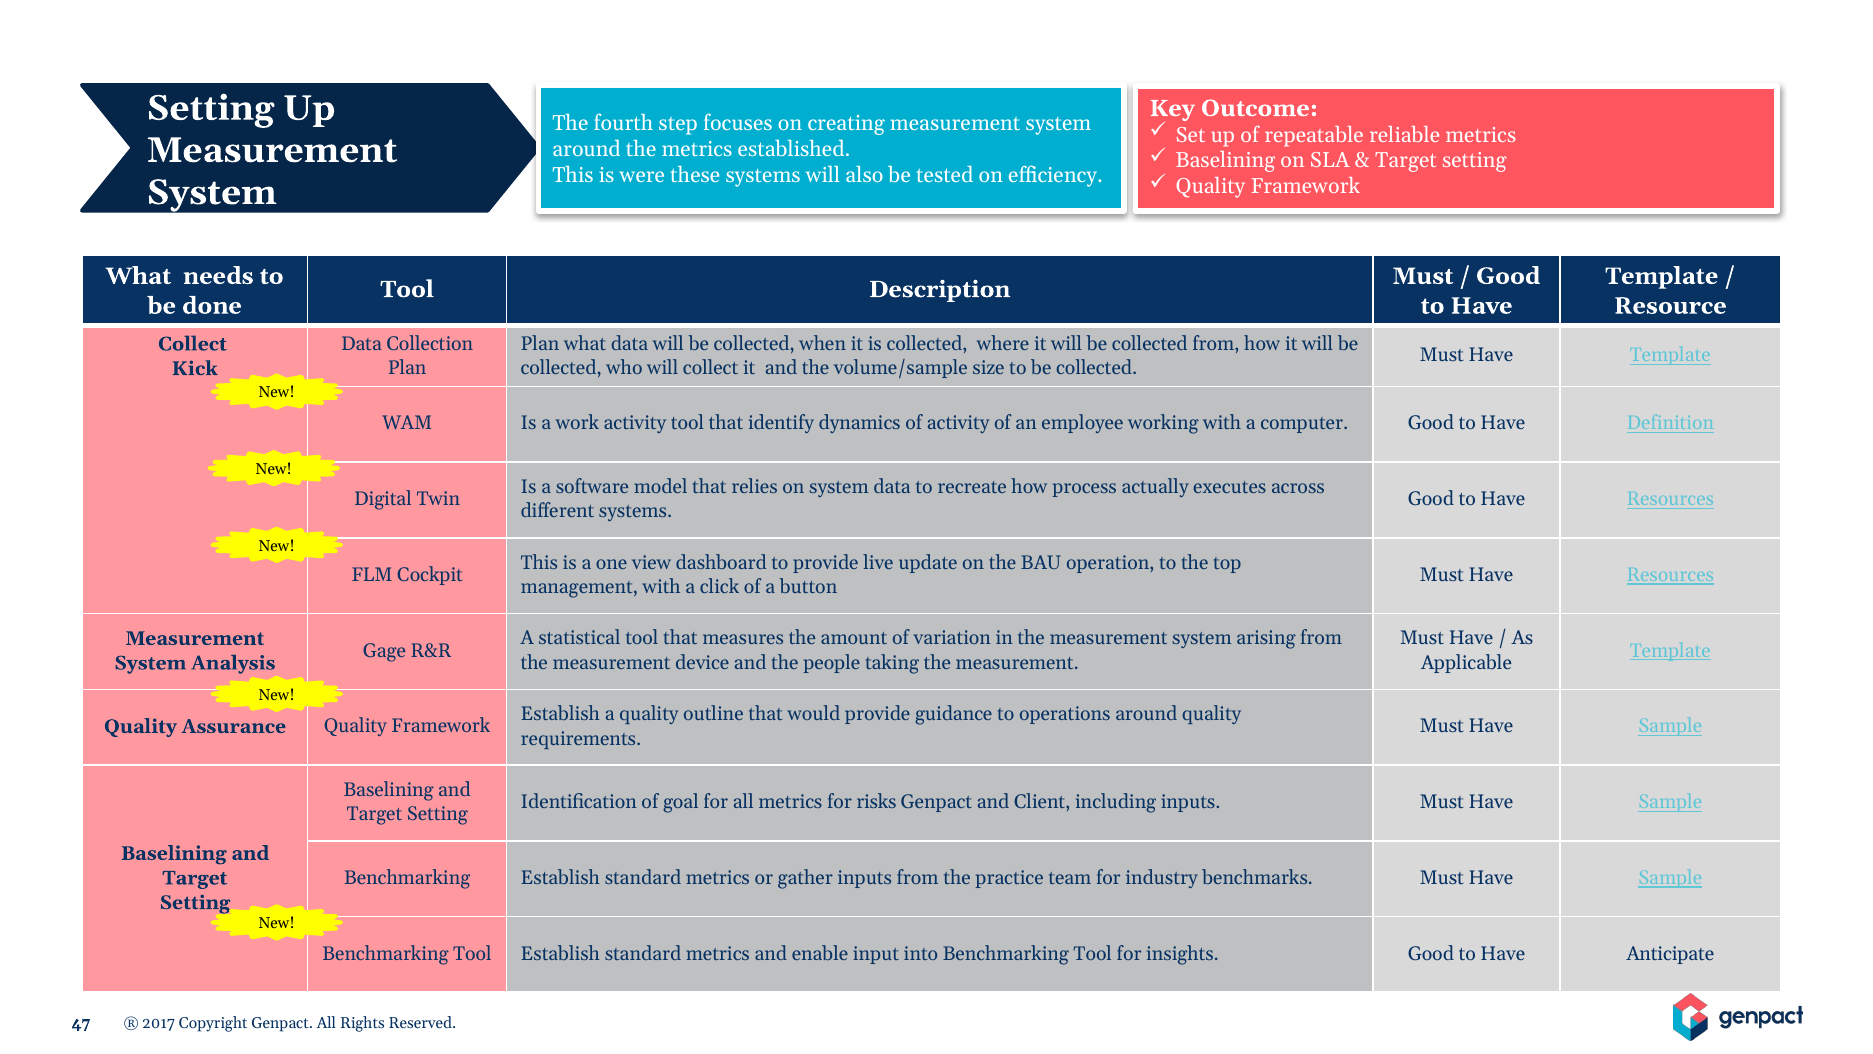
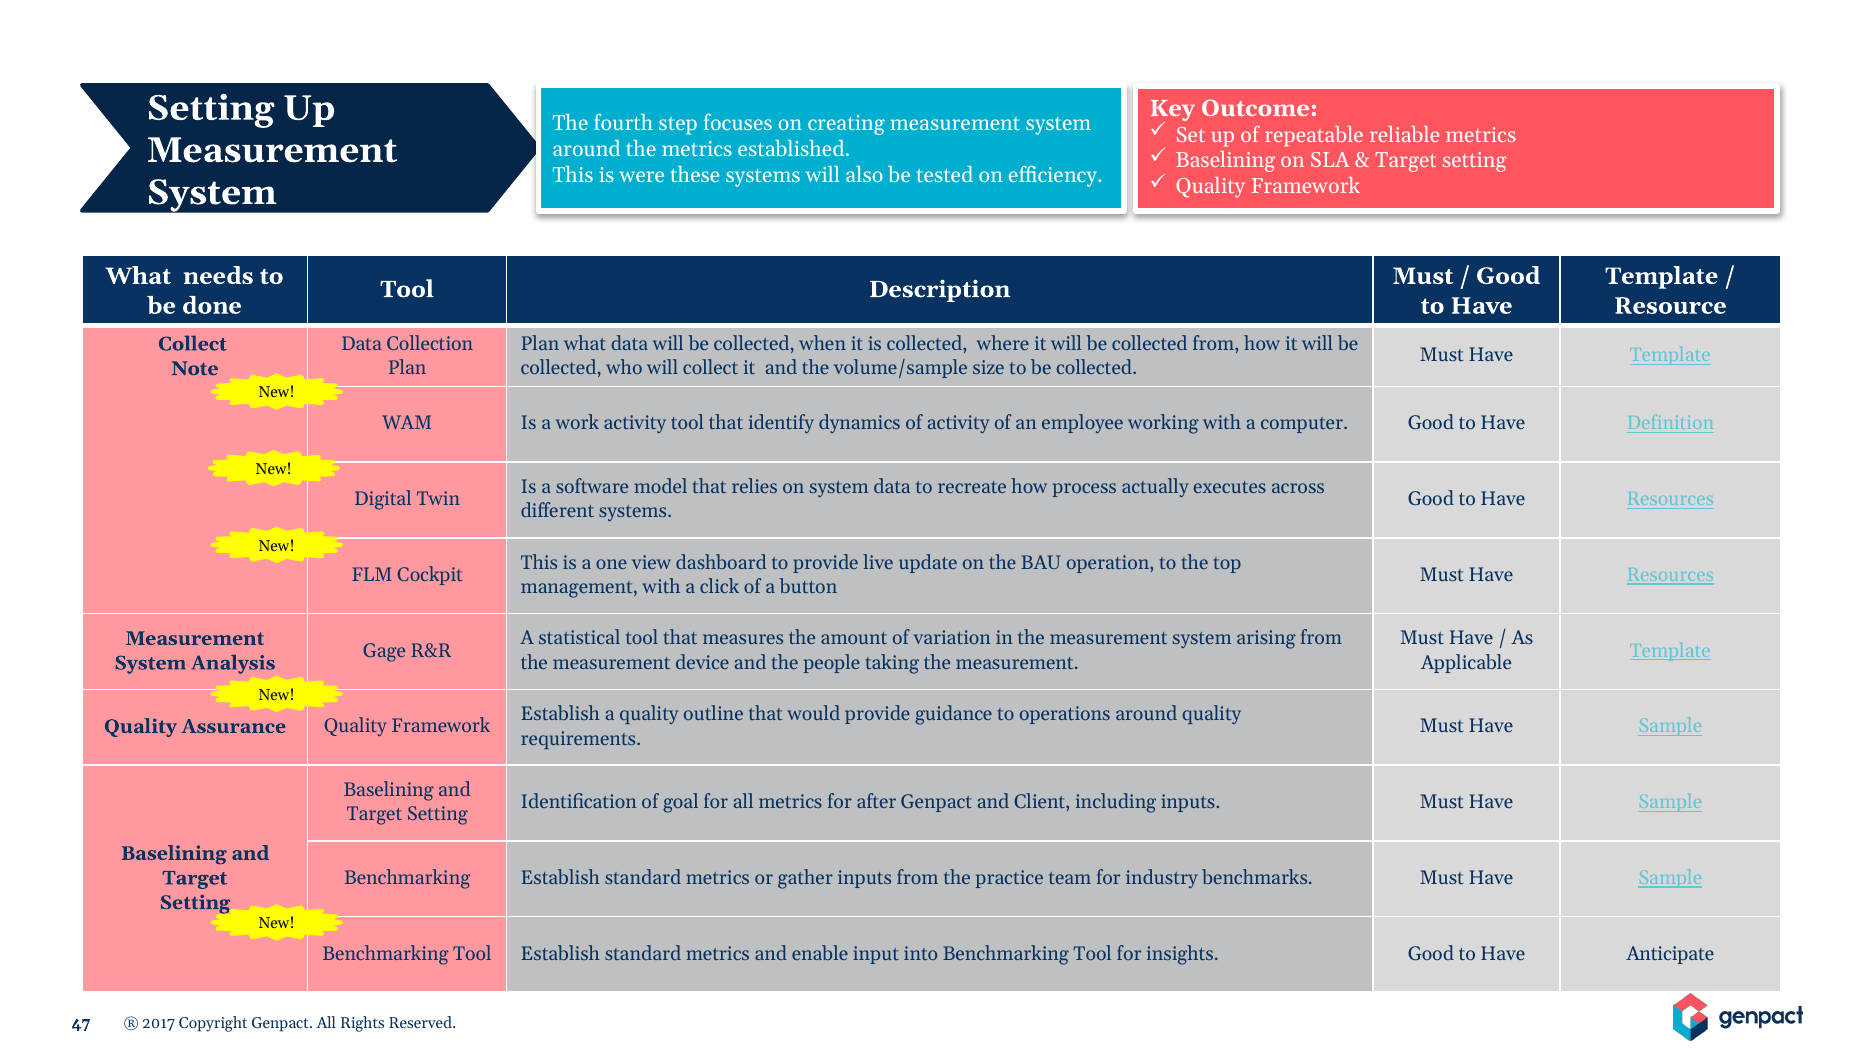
Kick: Kick -> Note (195, 368)
risks: risks -> after (876, 802)
